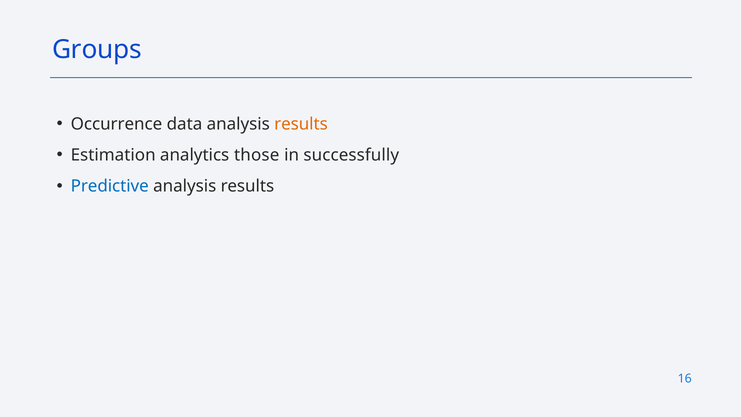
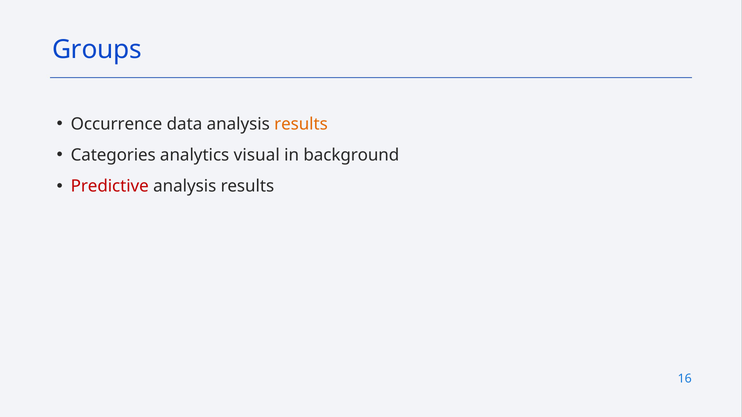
Estimation: Estimation -> Categories (113, 155)
those: those -> visual (257, 155)
successfully: successfully -> background (351, 155)
Predictive colour: blue -> red (110, 187)
